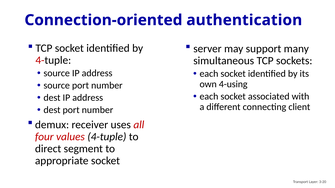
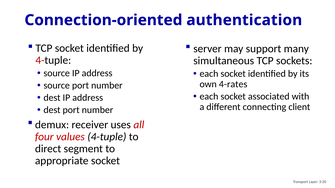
4-using: 4-using -> 4-rates (233, 84)
